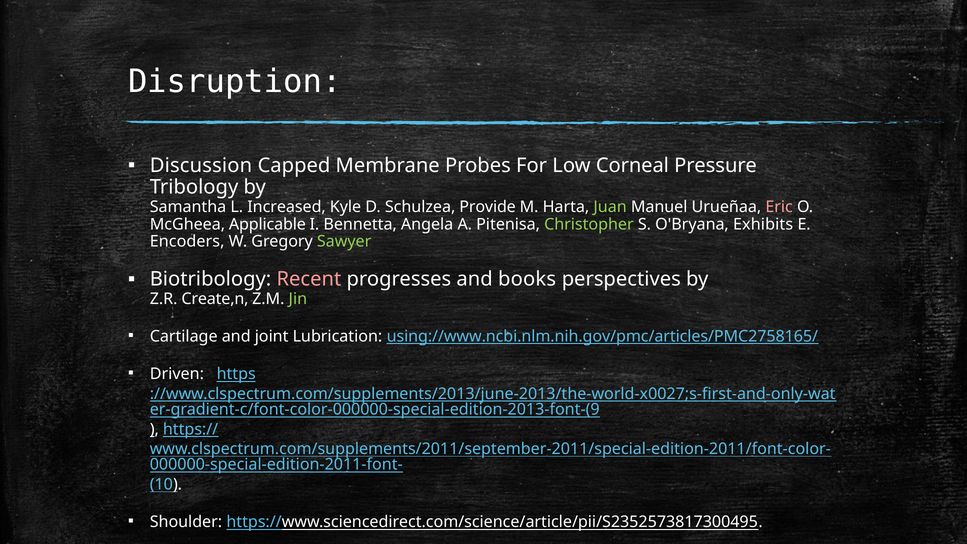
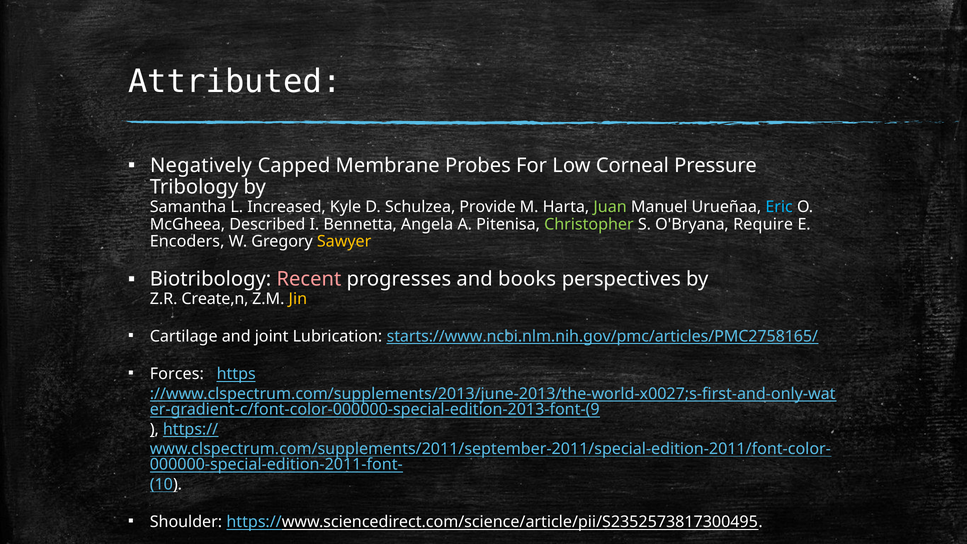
Disruption: Disruption -> Attributed (235, 81)
Discussion: Discussion -> Negatively (201, 166)
Eric colour: pink -> light blue (779, 207)
Applicable: Applicable -> Described (267, 224)
Exhibits: Exhibits -> Require (763, 224)
Sawyer colour: light green -> yellow (344, 242)
Jin colour: light green -> yellow (298, 299)
using://www.ncbi.nlm.nih.gov/pmc/articles/PMC2758165/: using://www.ncbi.nlm.nih.gov/pmc/articles/PMC2758165/ -> starts://www.ncbi.nlm.nih.gov/pmc/articles/PMC2758165/ (602, 336)
Driven: Driven -> Forces (177, 374)
